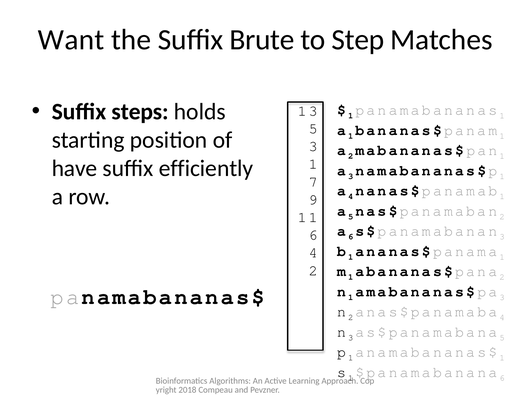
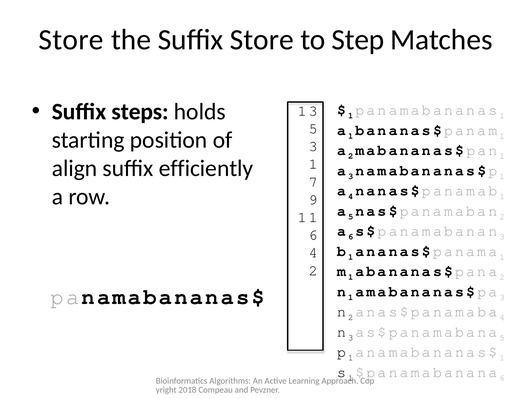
Want: Want -> Store (71, 40)
Suffix Brute: Brute -> Store (262, 40)
have: have -> align (74, 168)
